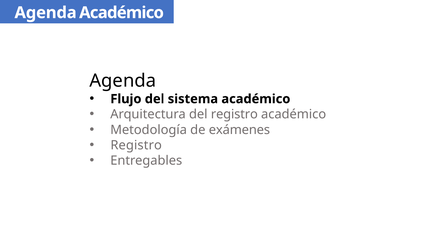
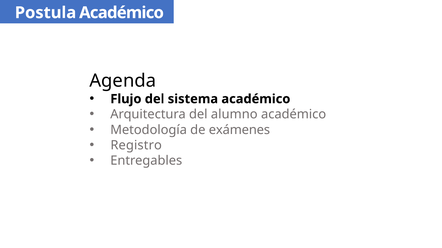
Agenda: Agenda -> Postula (46, 13)
del registro: registro -> alumno (234, 115)
